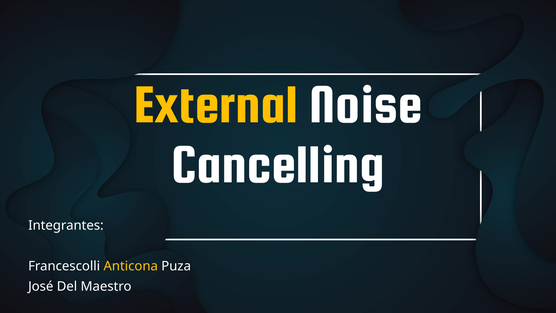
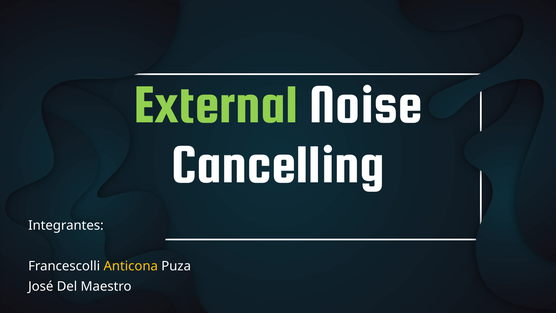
External colour: yellow -> light green (216, 104)
